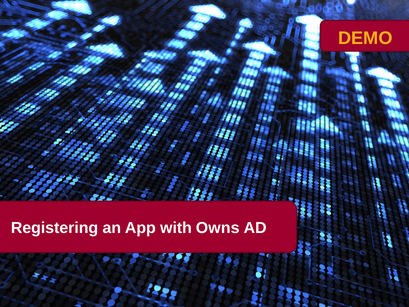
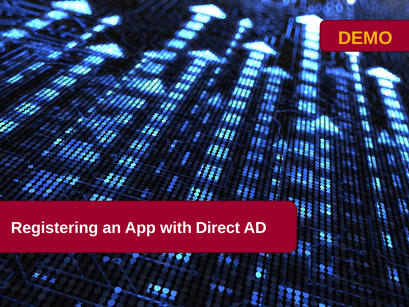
Owns: Owns -> Direct (218, 228)
